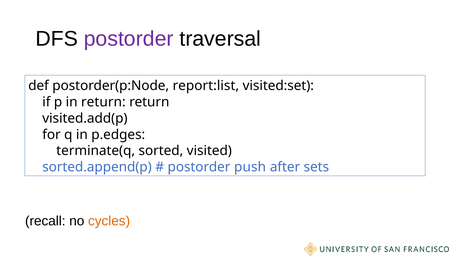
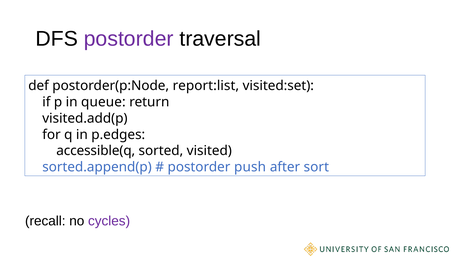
in return: return -> queue (103, 102)
terminate(q: terminate(q -> accessible(q (96, 151)
sets: sets -> sort (316, 167)
cycles colour: orange -> purple (109, 221)
